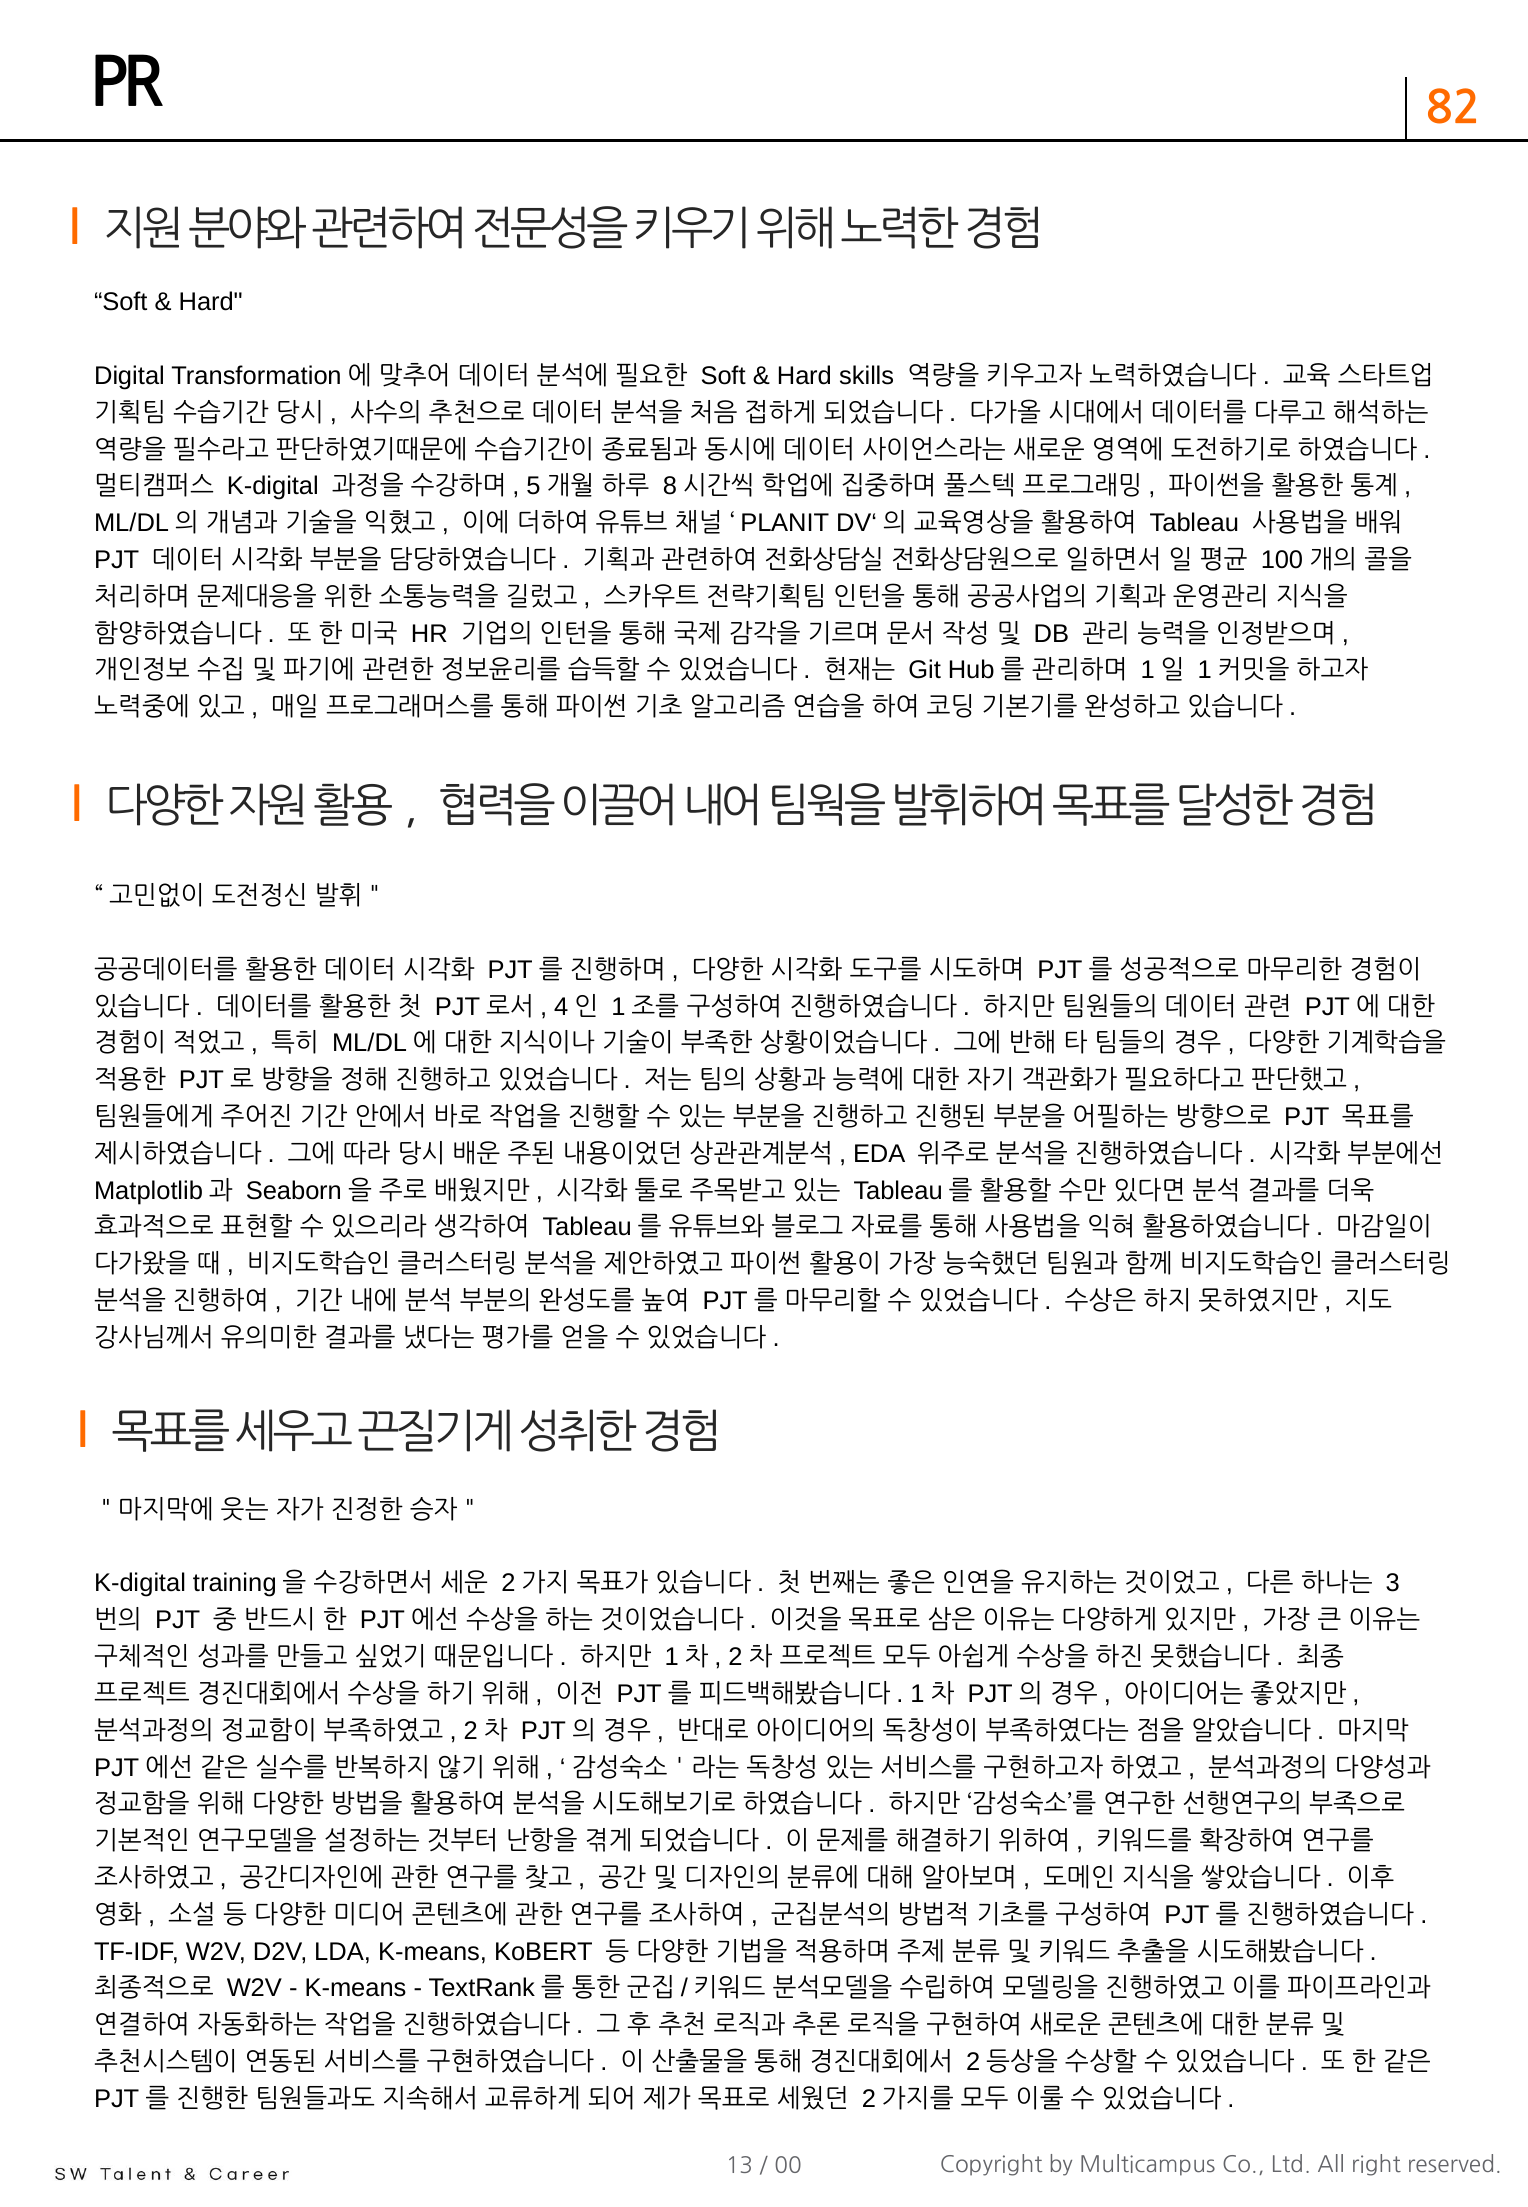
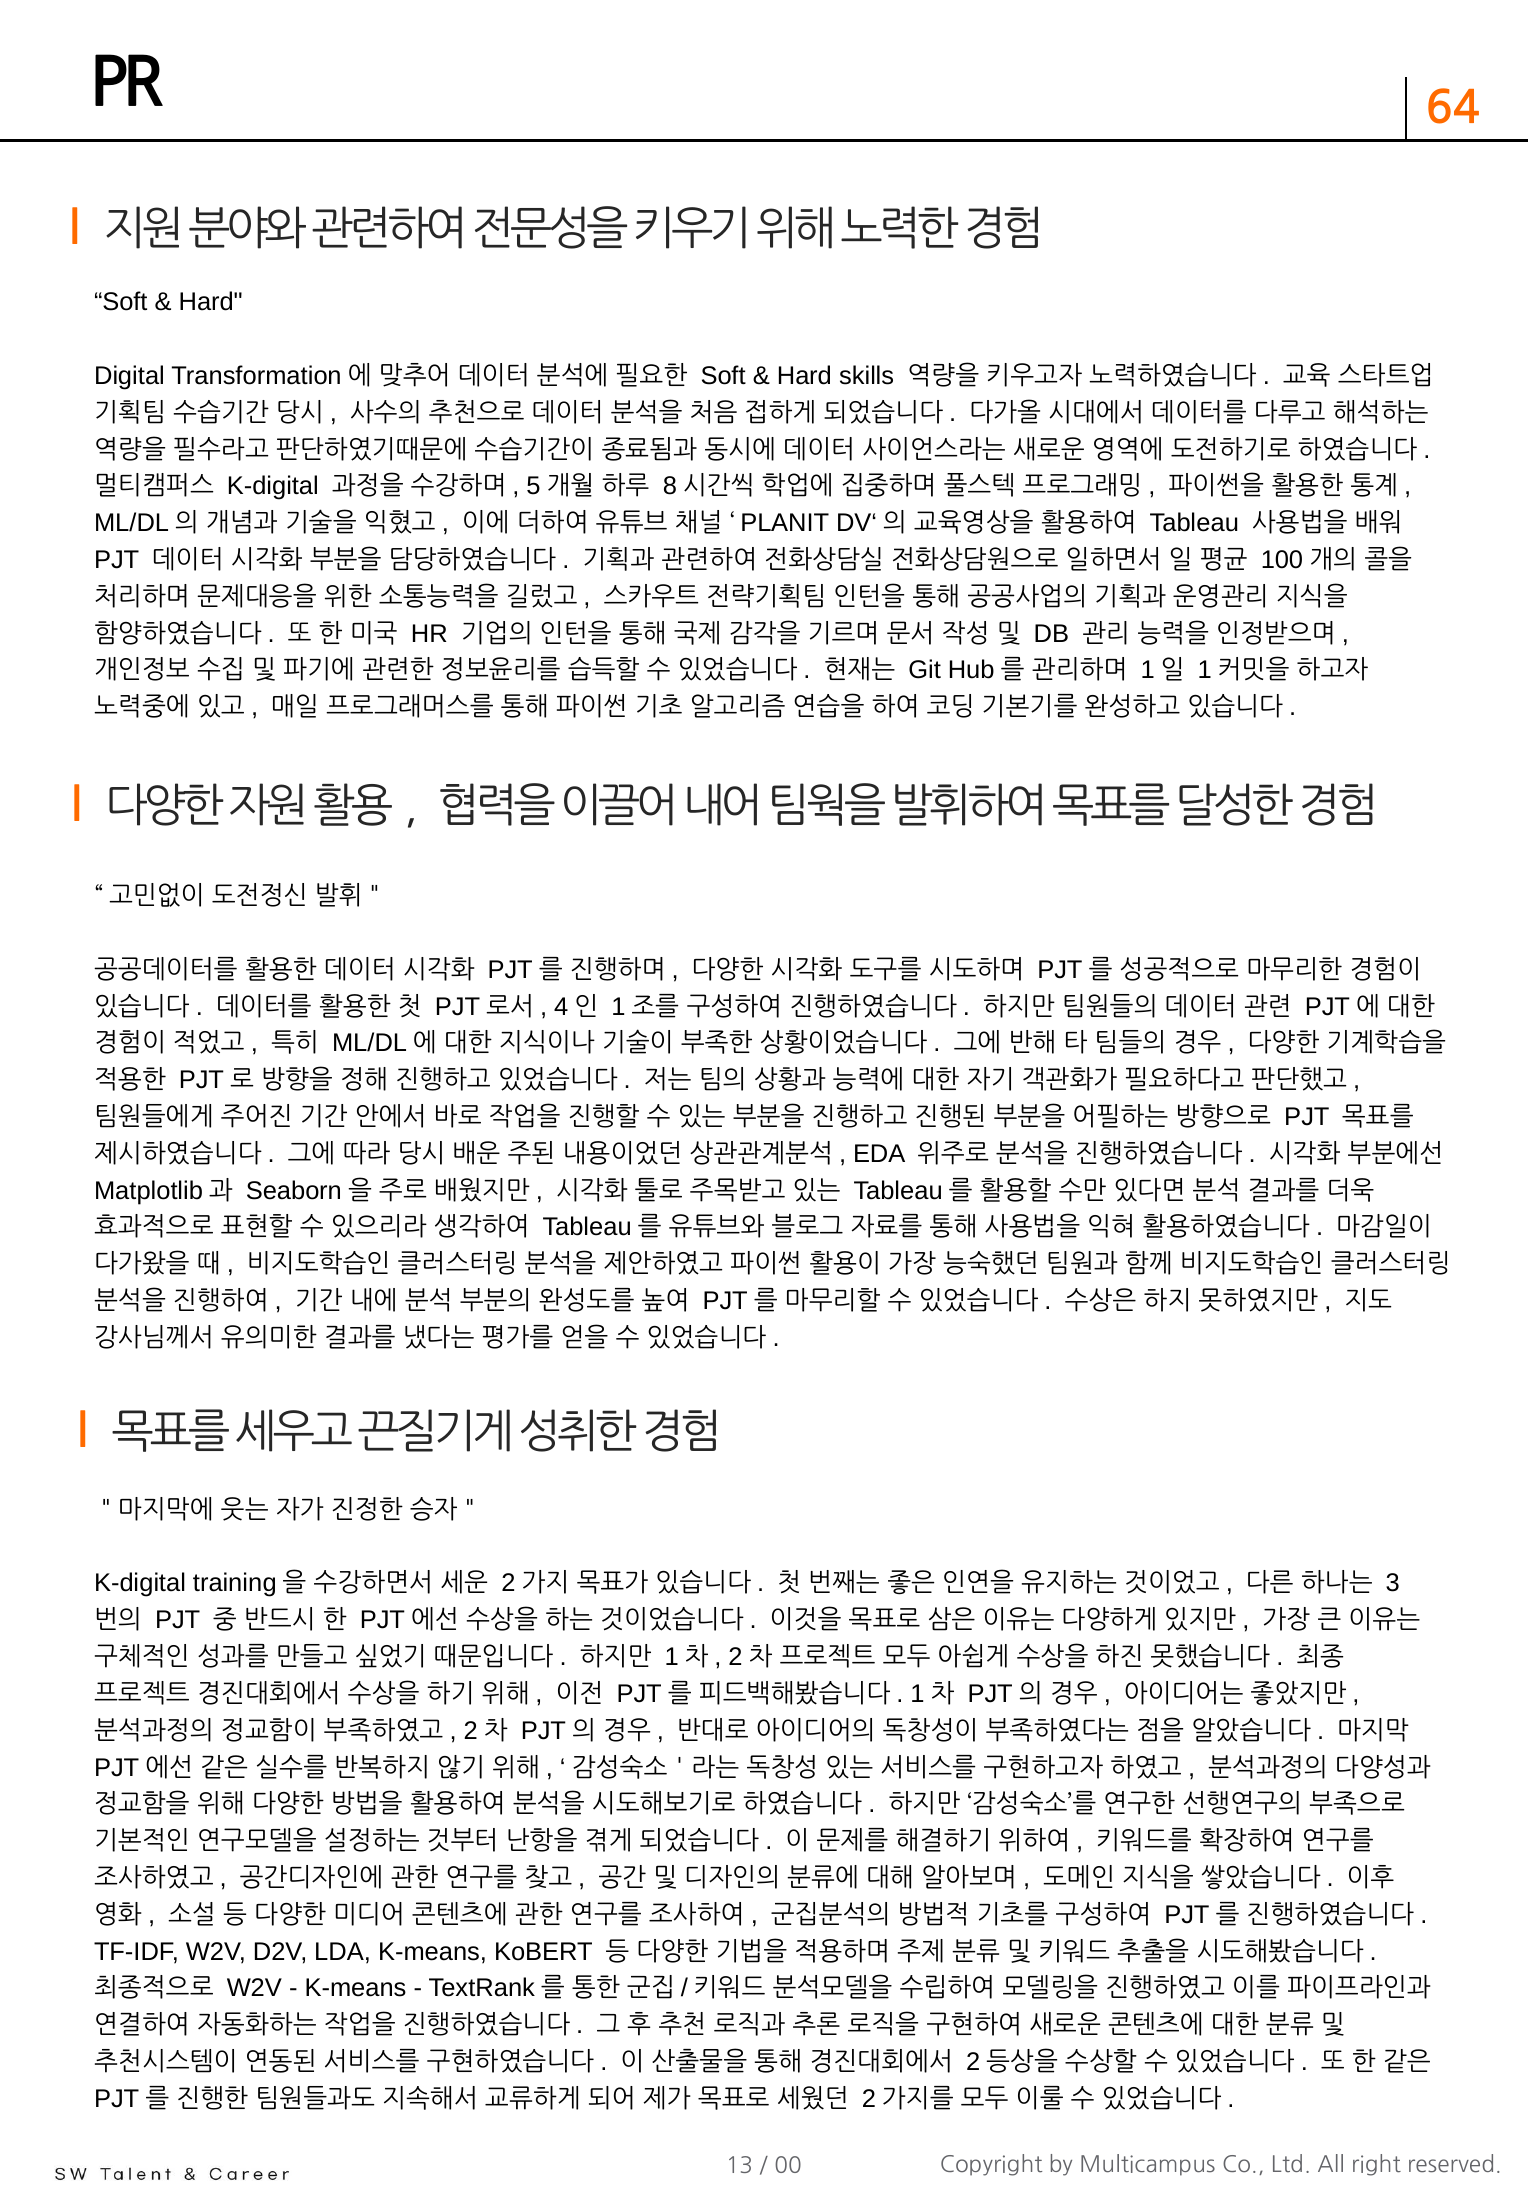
82: 82 -> 64 (1453, 108)
